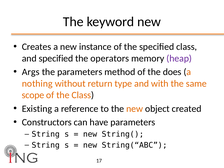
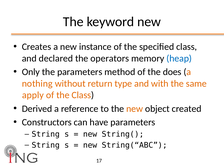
and specified: specified -> declared (56, 58)
heap colour: purple -> blue (179, 58)
Args: Args -> Only (31, 72)
scope: scope -> apply (33, 95)
Existing: Existing -> Derived (37, 109)
